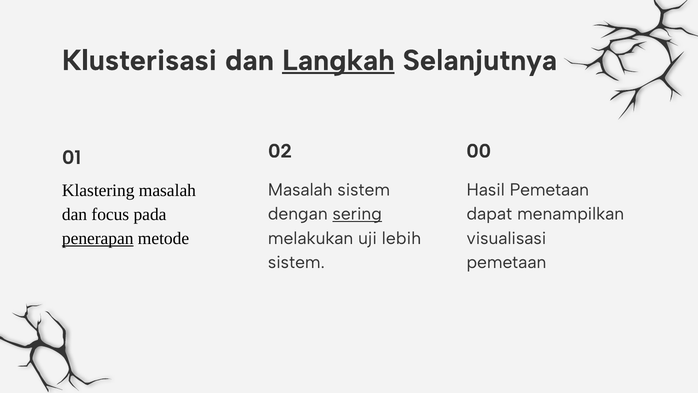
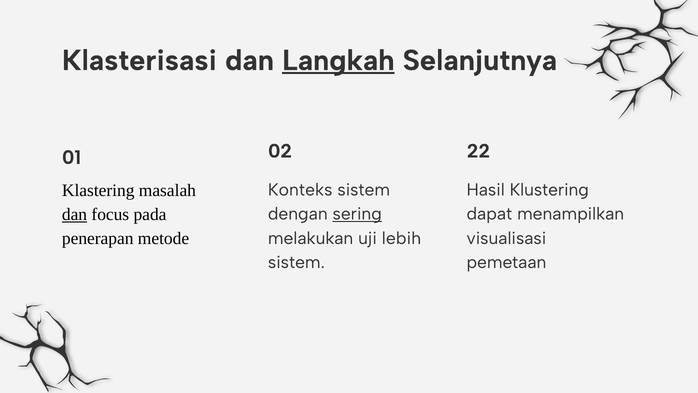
Klusterisasi: Klusterisasi -> Klasterisasi (139, 60)
00: 00 -> 22 (478, 151)
Masalah: Masalah -> Konteks (300, 190)
Hasil Pemetaan: Pemetaan -> Klustering (549, 190)
dan underline: none -> present (75, 214)
penerapan underline: present -> none (98, 238)
